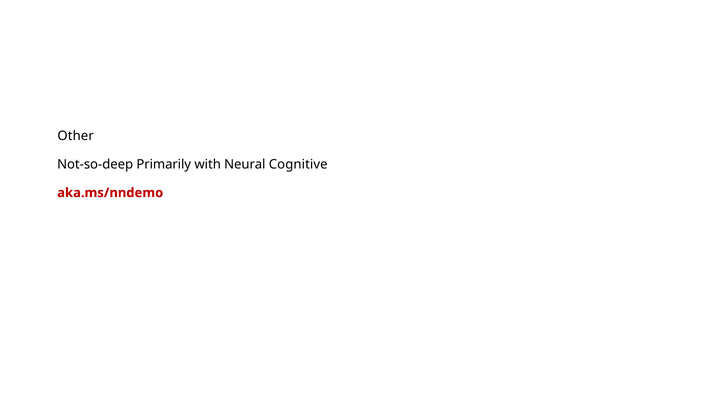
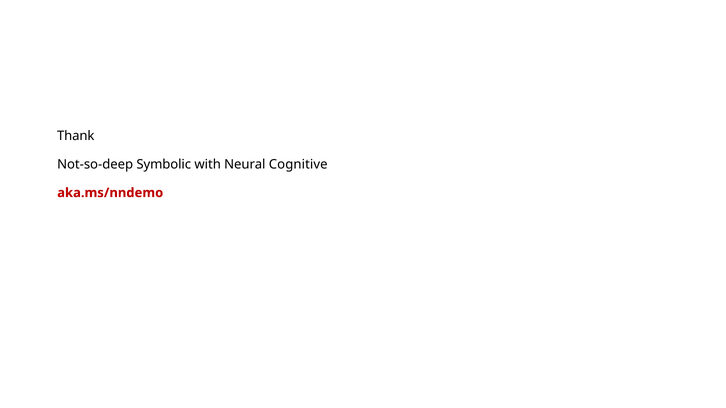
Other: Other -> Thank (76, 136)
Primarily: Primarily -> Symbolic (164, 165)
